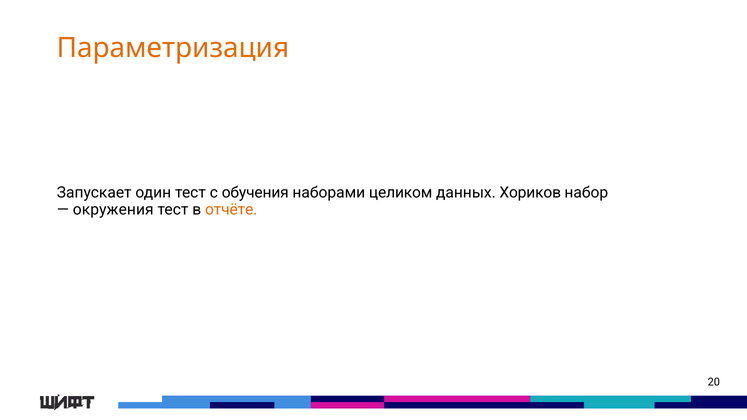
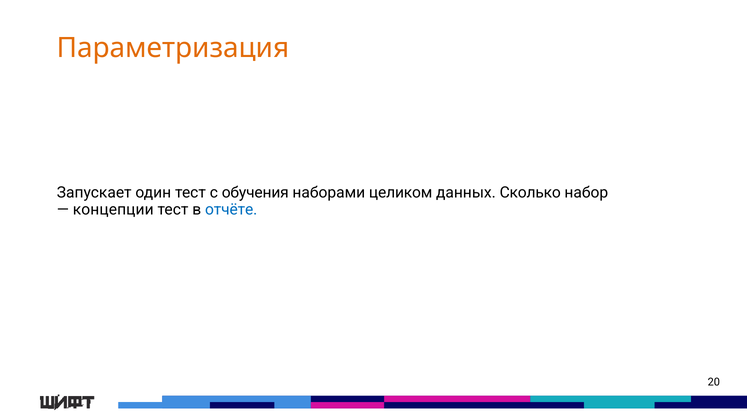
Хориков: Хориков -> Сколько (530, 193)
окружения: окружения -> концепции (113, 210)
отчёте colour: orange -> blue (231, 210)
